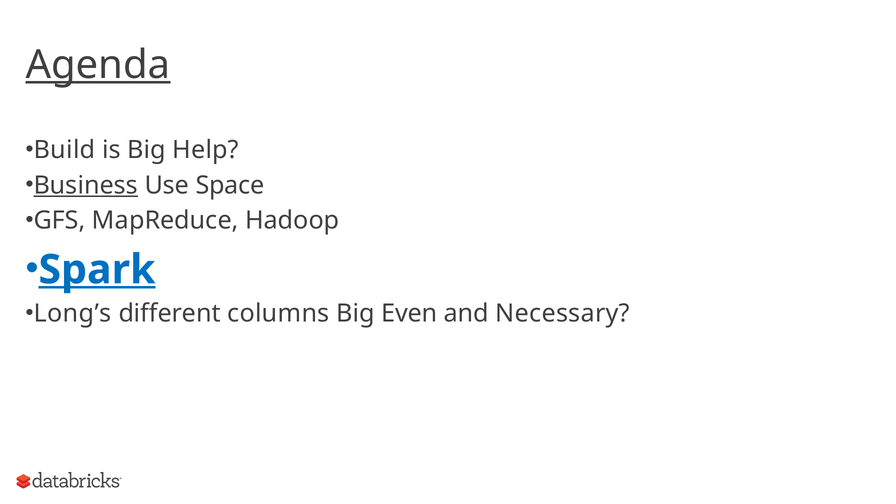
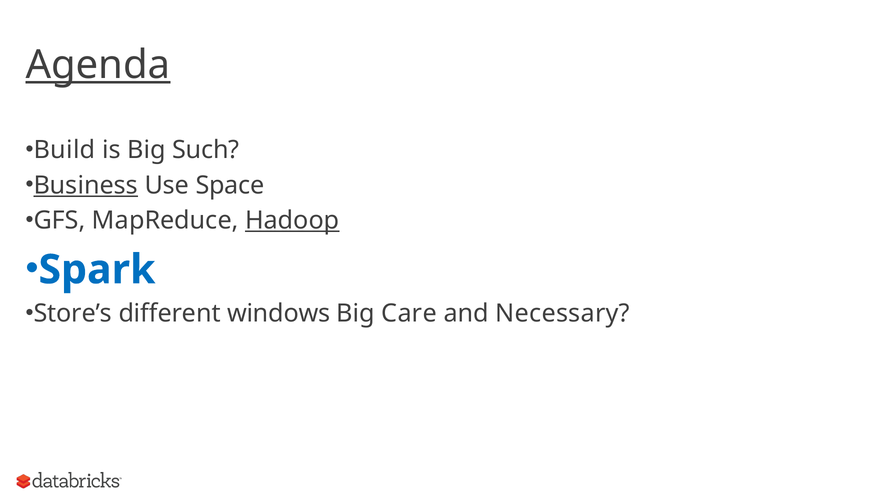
Help: Help -> Such (206, 150)
Hadoop underline: none -> present (292, 221)
Spark underline: present -> none (97, 270)
Long’s: Long’s -> Store’s (73, 313)
columns: columns -> windows (279, 313)
Even: Even -> Care (409, 313)
